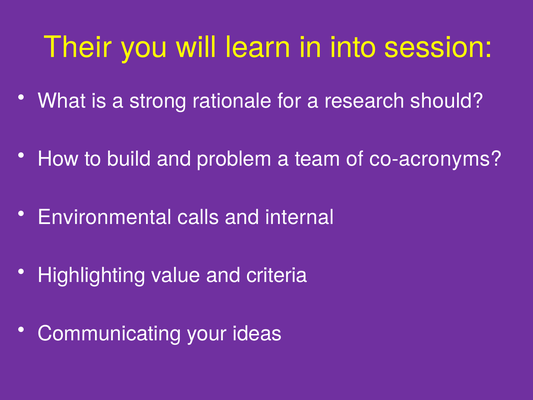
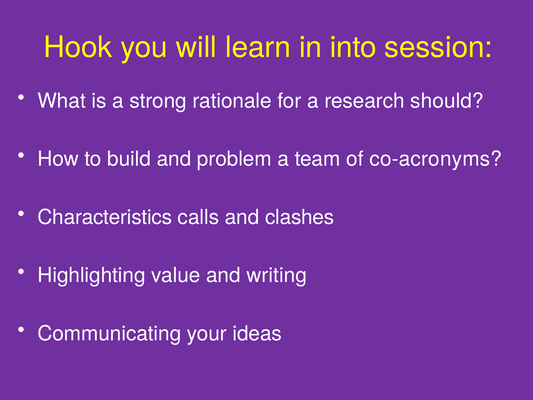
Their: Their -> Hook (78, 47)
Environmental: Environmental -> Characteristics (105, 217)
internal: internal -> clashes (300, 217)
criteria: criteria -> writing (277, 275)
